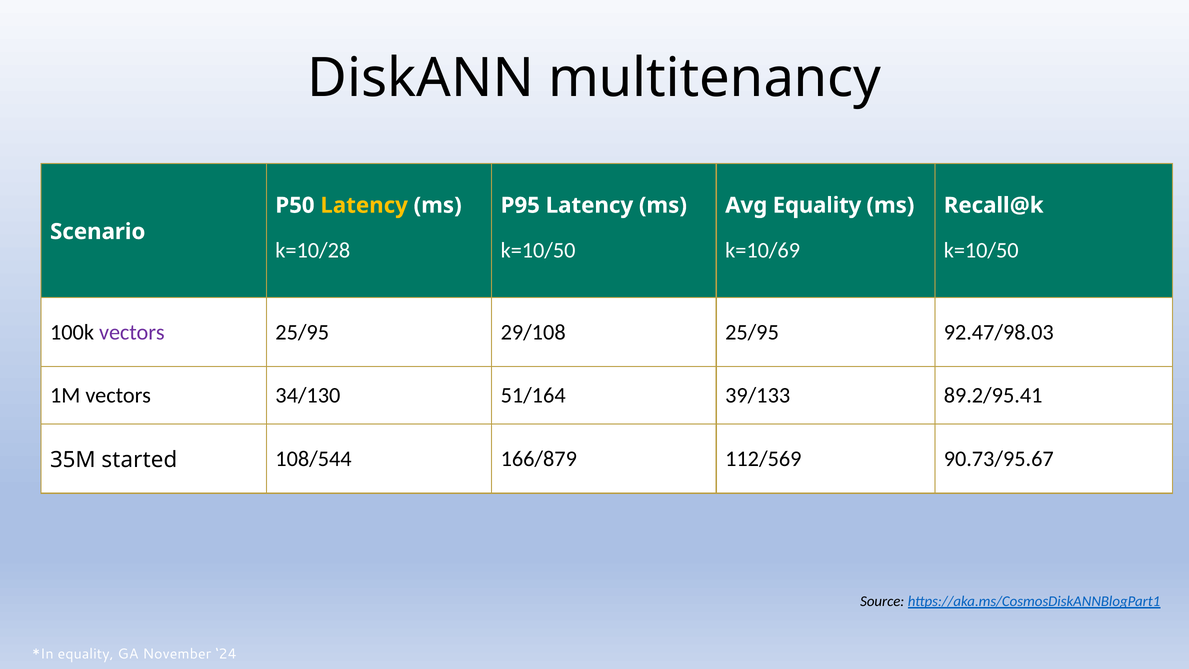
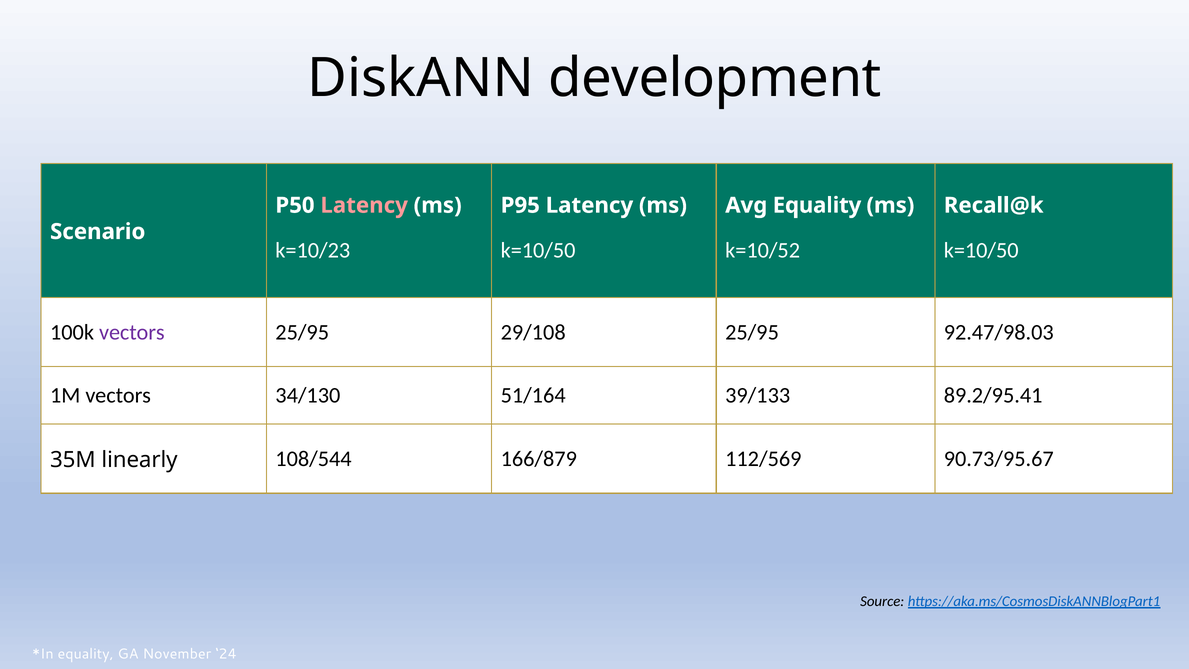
multitenancy: multitenancy -> development (715, 78)
Latency colour: yellow -> pink (364, 205)
k=10/28: k=10/28 -> k=10/23 (313, 251)
k=10/69: k=10/69 -> k=10/52 (763, 251)
started: started -> linearly (140, 460)
